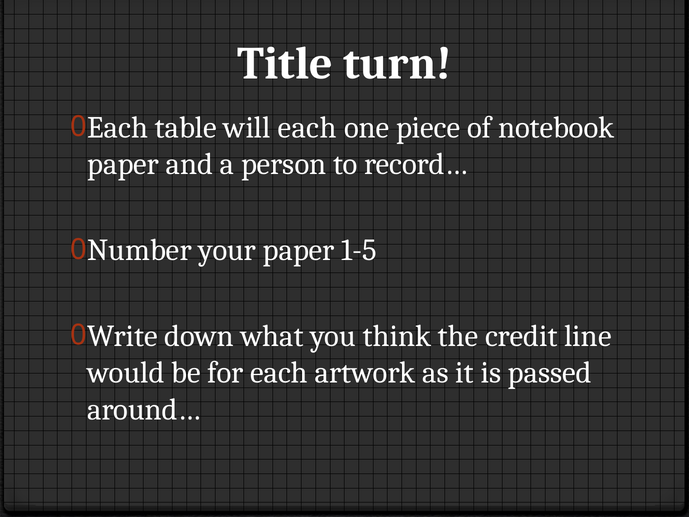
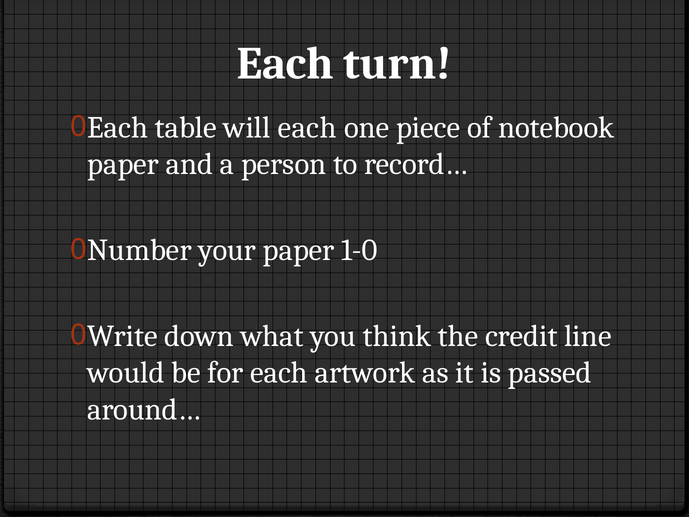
Title: Title -> Each (285, 63)
1-5: 1-5 -> 1-0 (359, 250)
